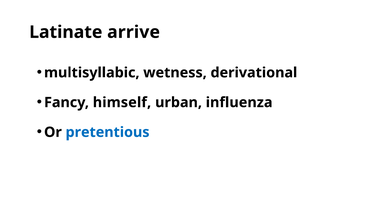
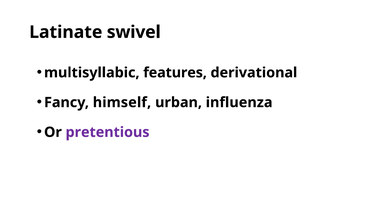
arrive: arrive -> swivel (134, 32)
wetness: wetness -> features (175, 73)
pretentious colour: blue -> purple (108, 132)
